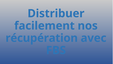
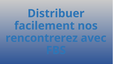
récupération: récupération -> rencontrerez (42, 38)
